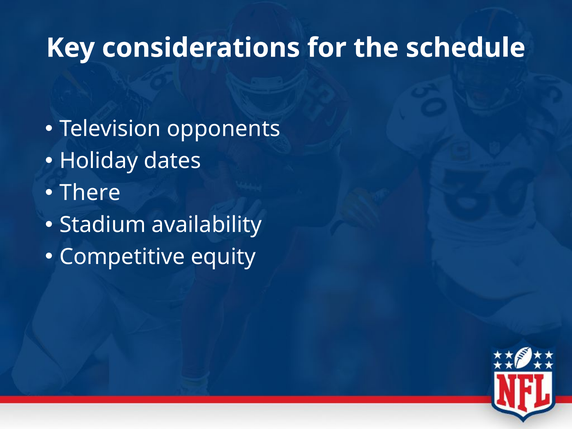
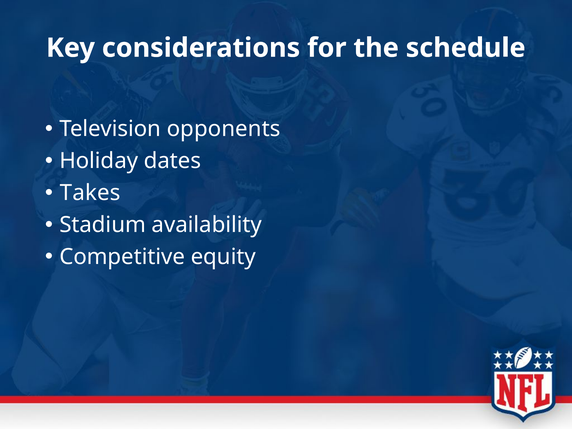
There: There -> Takes (90, 193)
